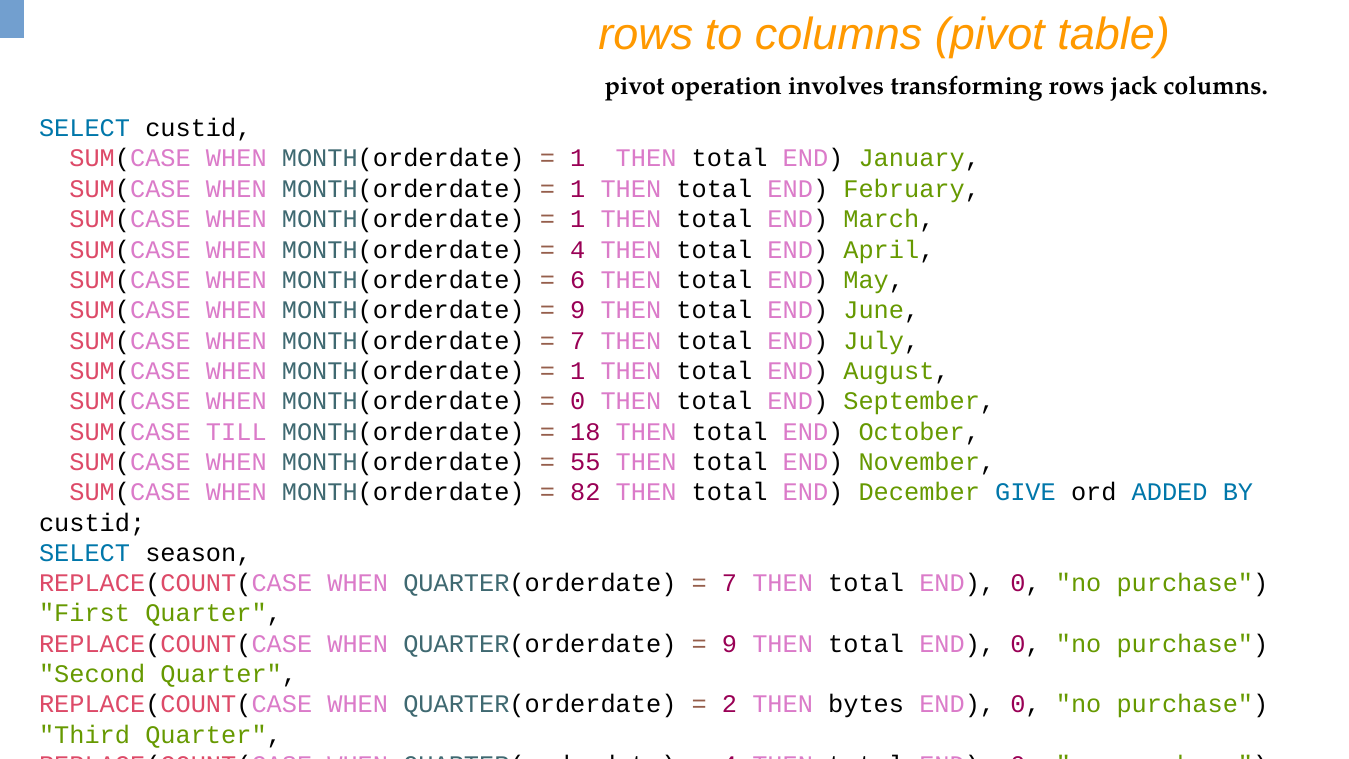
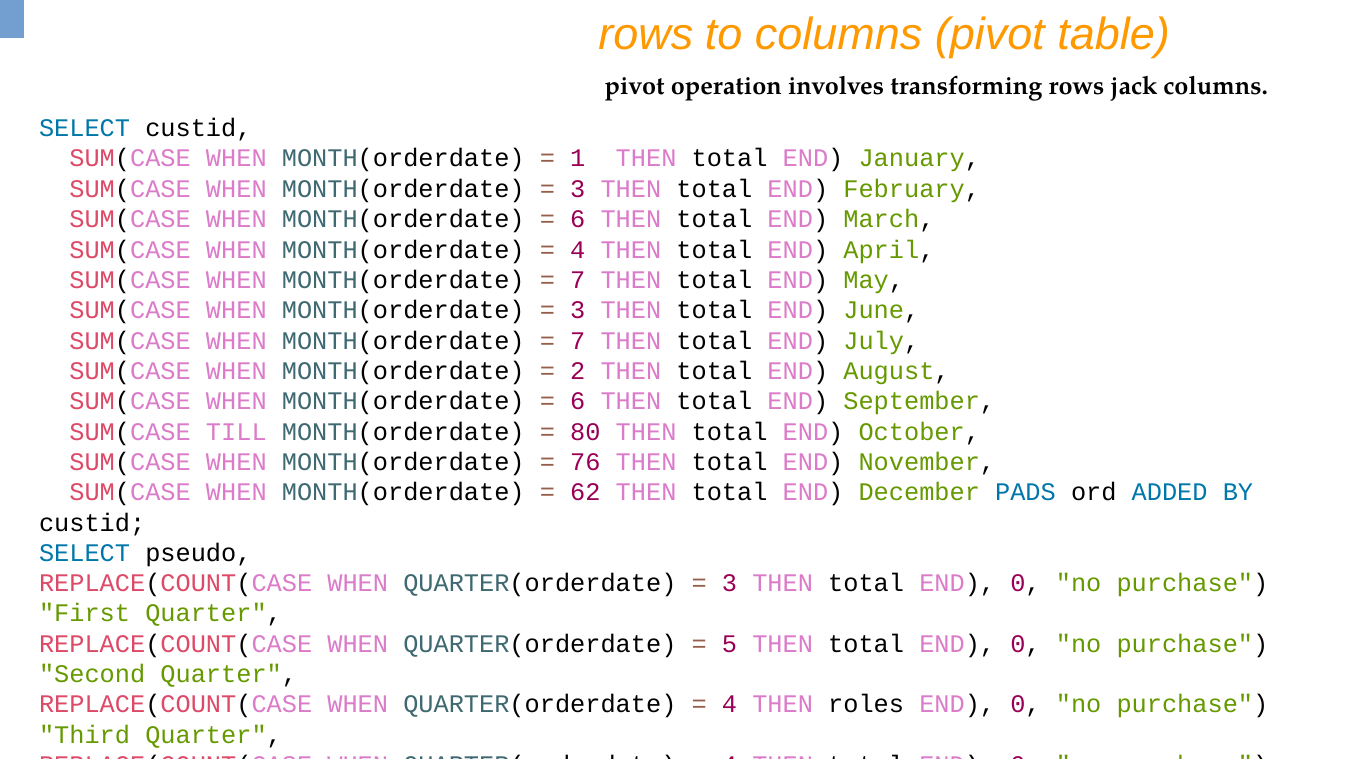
1: 1 -> 3 (578, 189)
1: 1 -> 6 (578, 219)
6: 6 -> 7 (578, 280)
9: 9 -> 3 (578, 310)
1: 1 -> 2 (578, 371)
0: 0 -> 6 (578, 401)
18: 18 -> 80 (585, 432)
55: 55 -> 76 (585, 462)
82: 82 -> 62 (585, 492)
GIVE: GIVE -> PADS (1025, 492)
season: season -> pseudo (198, 553)
7: 7 -> 3 (730, 583)
9: 9 -> 5 (730, 644)
2: 2 -> 4 (730, 704)
bytes: bytes -> roles (866, 704)
